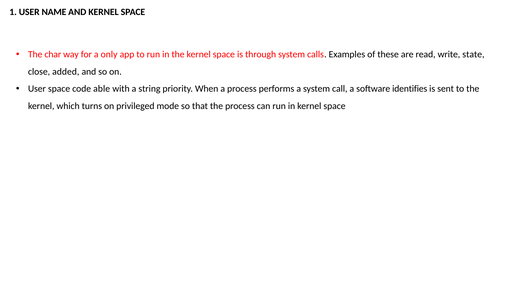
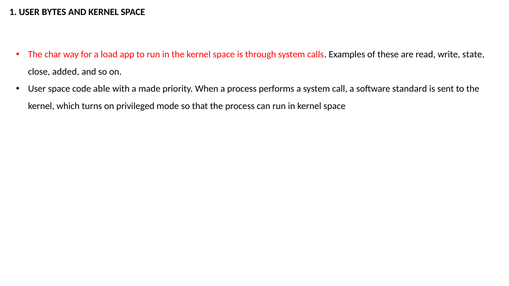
NAME: NAME -> BYTES (54, 12)
only: only -> load (109, 54)
string: string -> made (149, 89)
identifies: identifies -> standard (410, 89)
